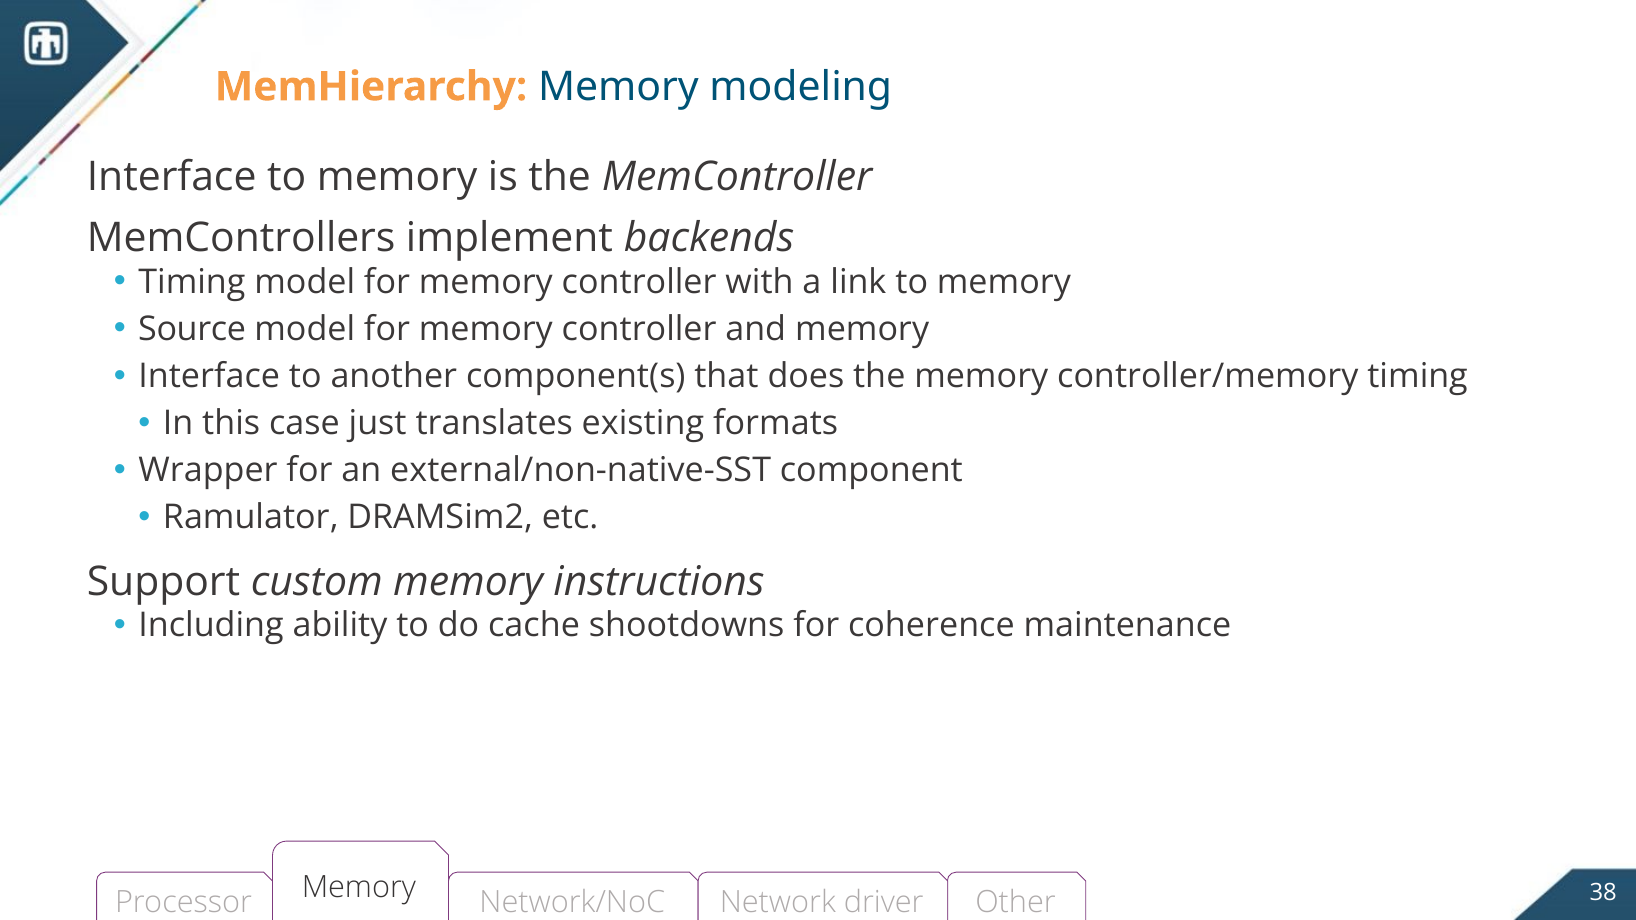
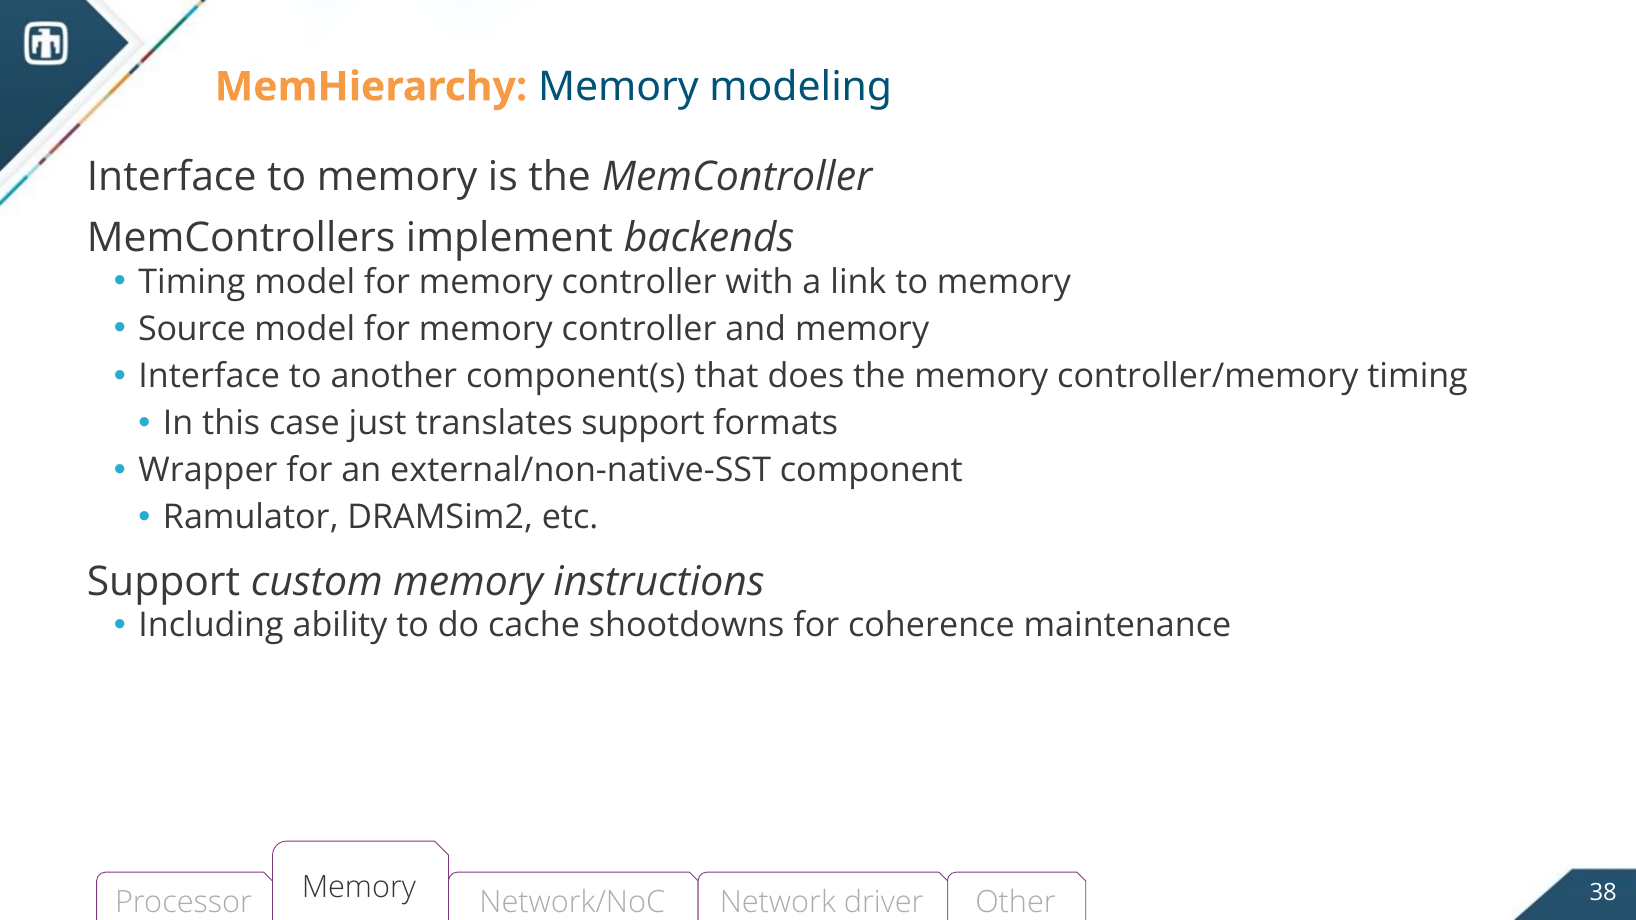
translates existing: existing -> support (643, 423)
